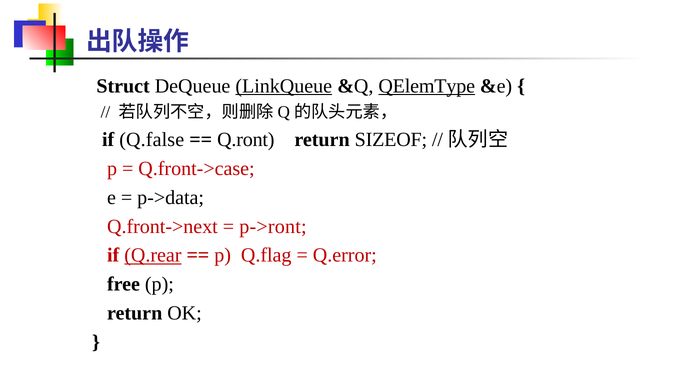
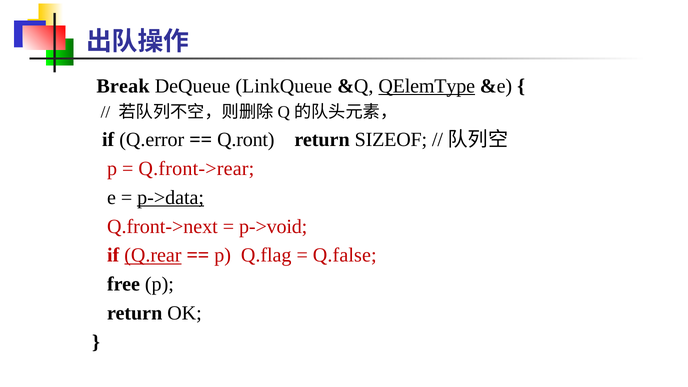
Struct: Struct -> Break (123, 86)
LinkQueue underline: present -> none (284, 86)
Q.false: Q.false -> Q.error (152, 140)
Q.front->case: Q.front->case -> Q.front->rear (196, 169)
p->data underline: none -> present (171, 197)
p->ront: p->ront -> p->void (273, 226)
Q.error: Q.error -> Q.false (345, 255)
